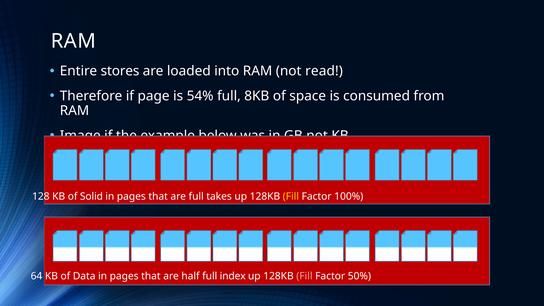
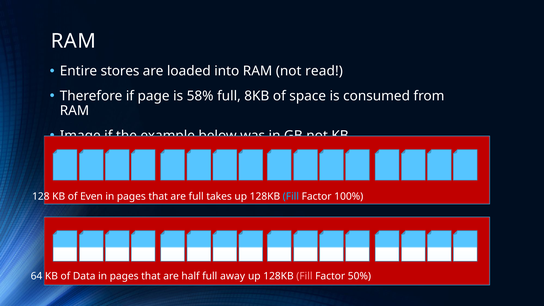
54%: 54% -> 58% (200, 96)
Solid: Solid -> Even (91, 196)
Fill colour: yellow -> light blue (291, 196)
index: index -> away (233, 276)
